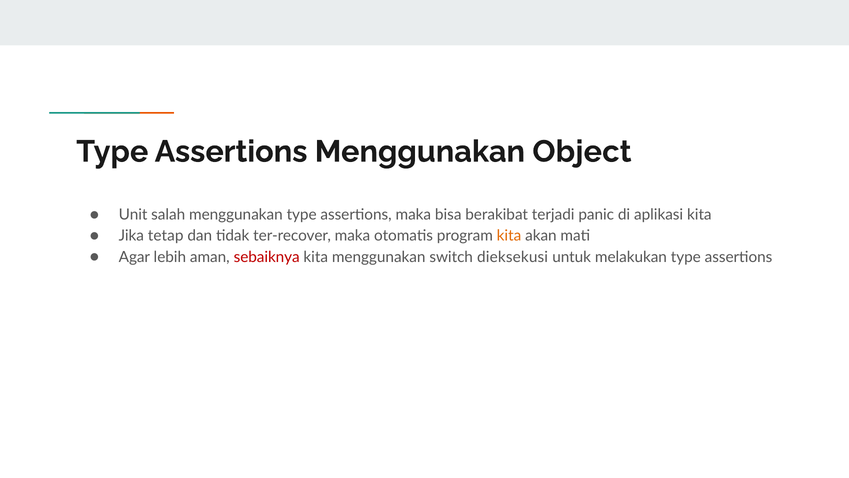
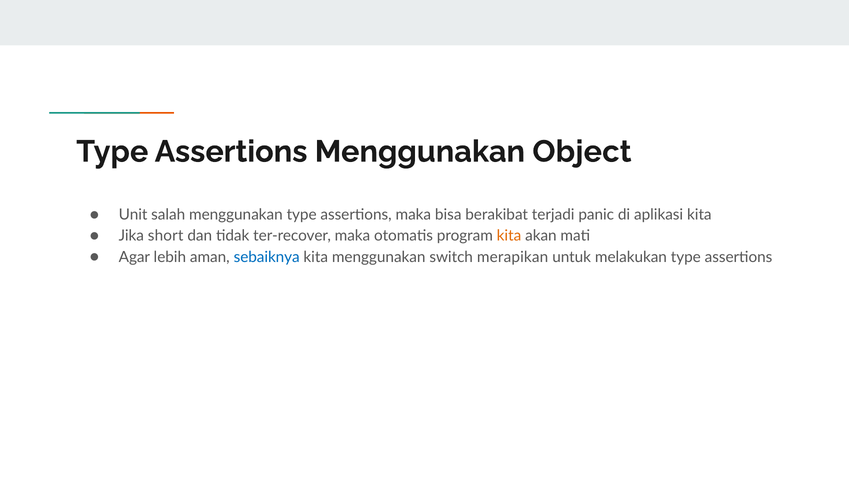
tetap: tetap -> short (166, 236)
sebaiknya colour: red -> blue (267, 257)
dieksekusi: dieksekusi -> merapikan (513, 257)
